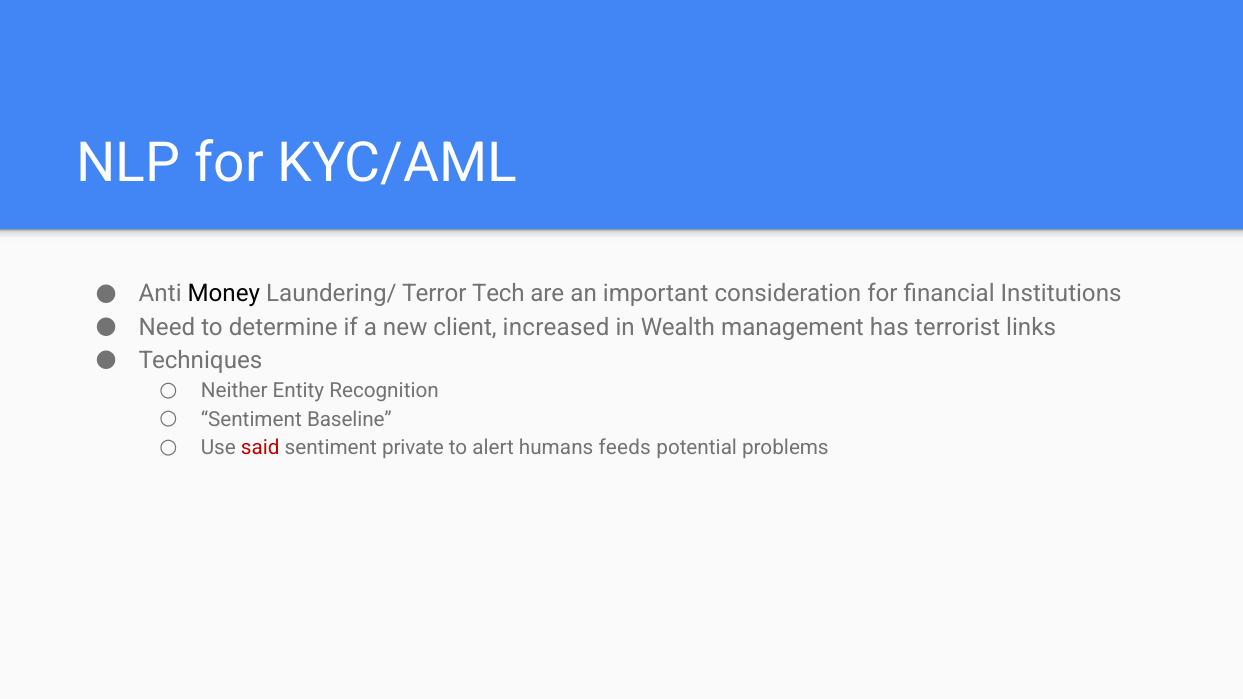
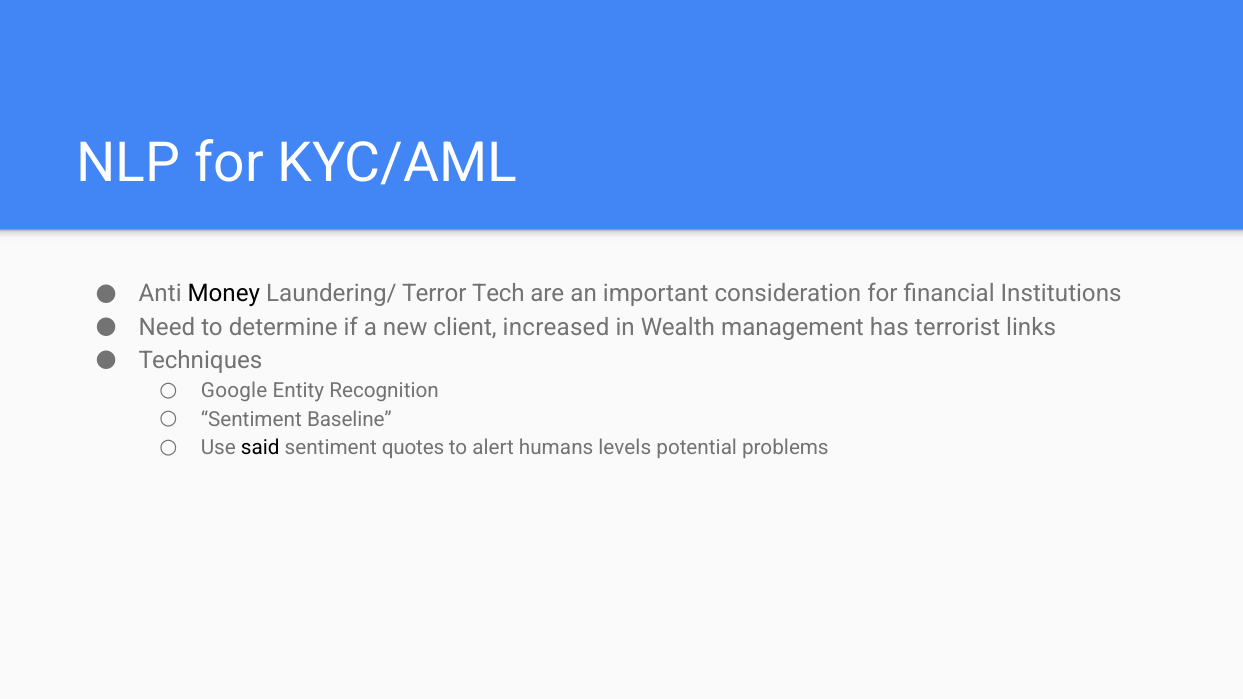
Neither: Neither -> Google (234, 391)
said colour: red -> black (260, 448)
private: private -> quotes (413, 448)
feeds: feeds -> levels (625, 448)
